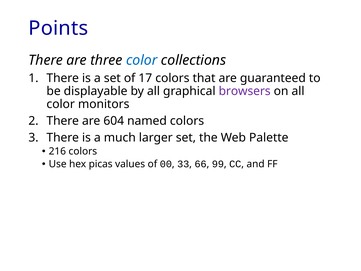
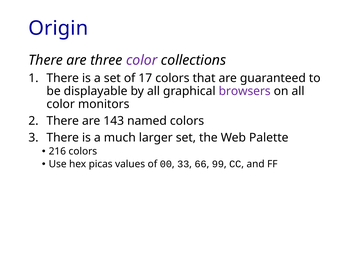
Points: Points -> Origin (58, 28)
color colour: blue -> purple (142, 60)
604: 604 -> 143 (114, 121)
